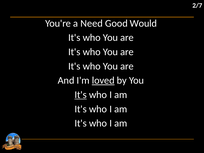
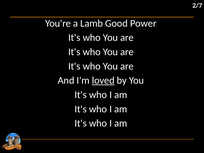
Need: Need -> Lamb (92, 23)
Would: Would -> Power (143, 23)
It's underline: present -> none (81, 95)
